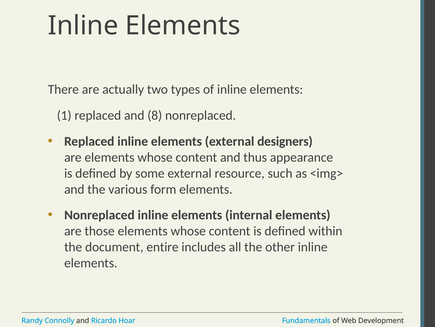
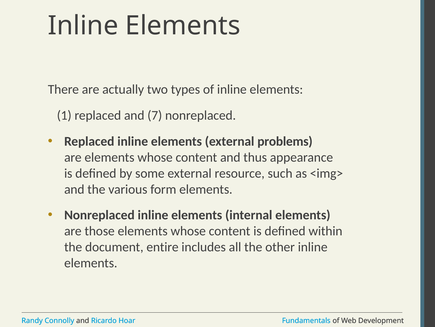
8: 8 -> 7 (155, 115)
designers: designers -> problems (285, 141)
